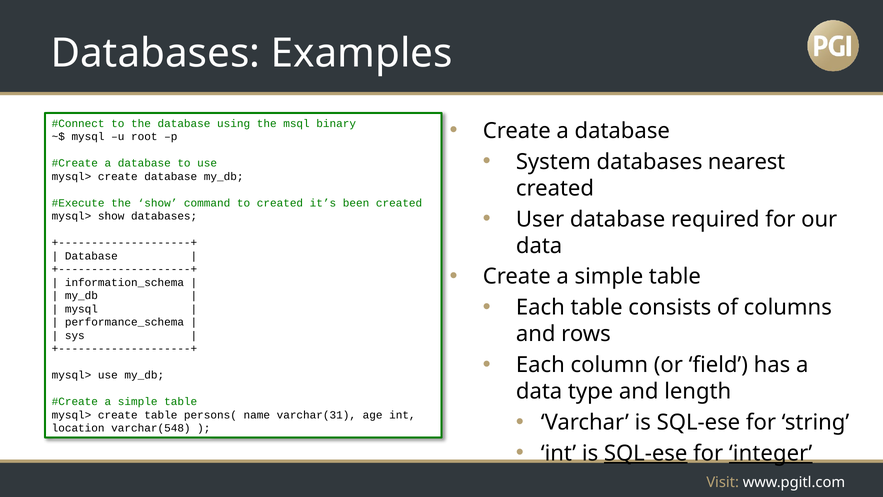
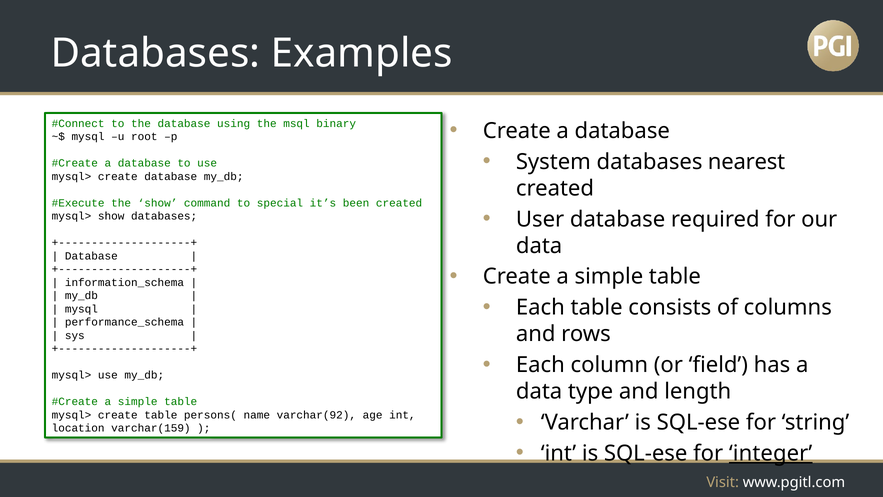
to created: created -> special (280, 203)
varchar(31: varchar(31 -> varchar(92 (316, 415)
varchar(548: varchar(548 -> varchar(159 (151, 428)
SQL-ese underline: present -> none (646, 453)
